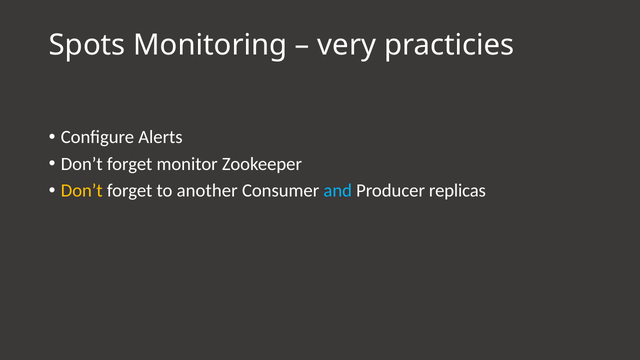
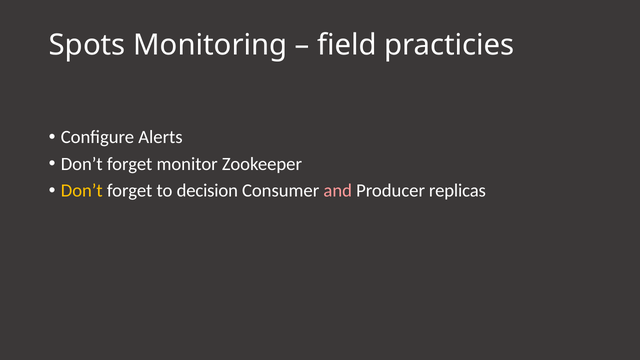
very: very -> field (347, 45)
another: another -> decision (207, 191)
and colour: light blue -> pink (338, 191)
